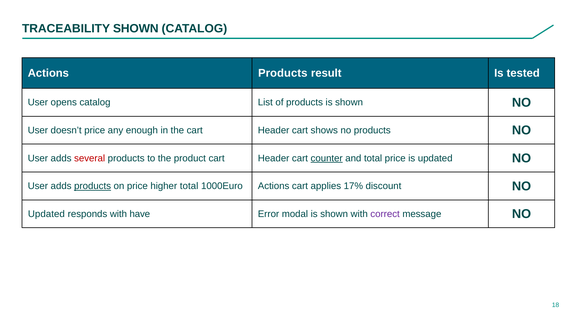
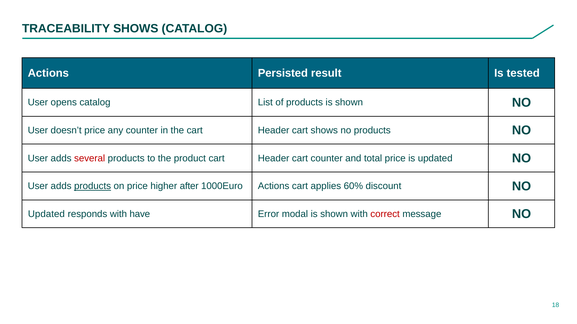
TRACEABILITY SHOWN: SHOWN -> SHOWS (136, 28)
Actions Products: Products -> Persisted (283, 73)
any enough: enough -> counter (142, 131)
counter underline: present -> none (327, 159)
higher total: total -> after (189, 186)
17%: 17% -> 60% (353, 186)
correct colour: purple -> red (385, 214)
